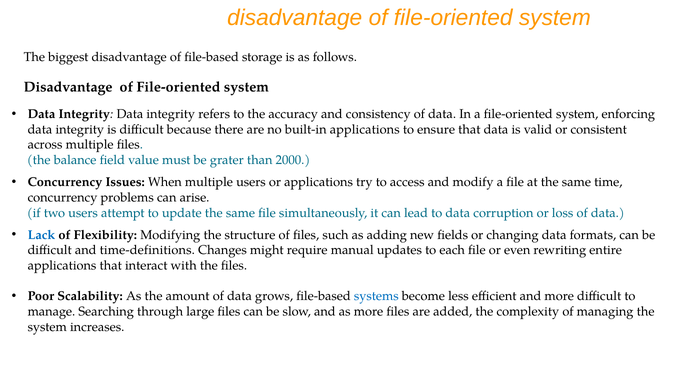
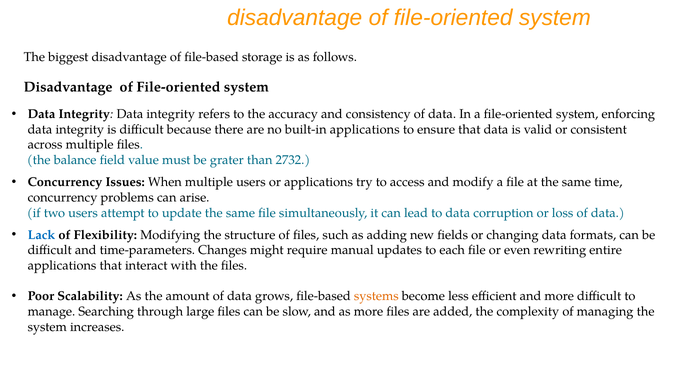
2000: 2000 -> 2732 (293, 160)
time-definitions: time-definitions -> time-parameters (147, 250)
systems colour: blue -> orange (376, 296)
